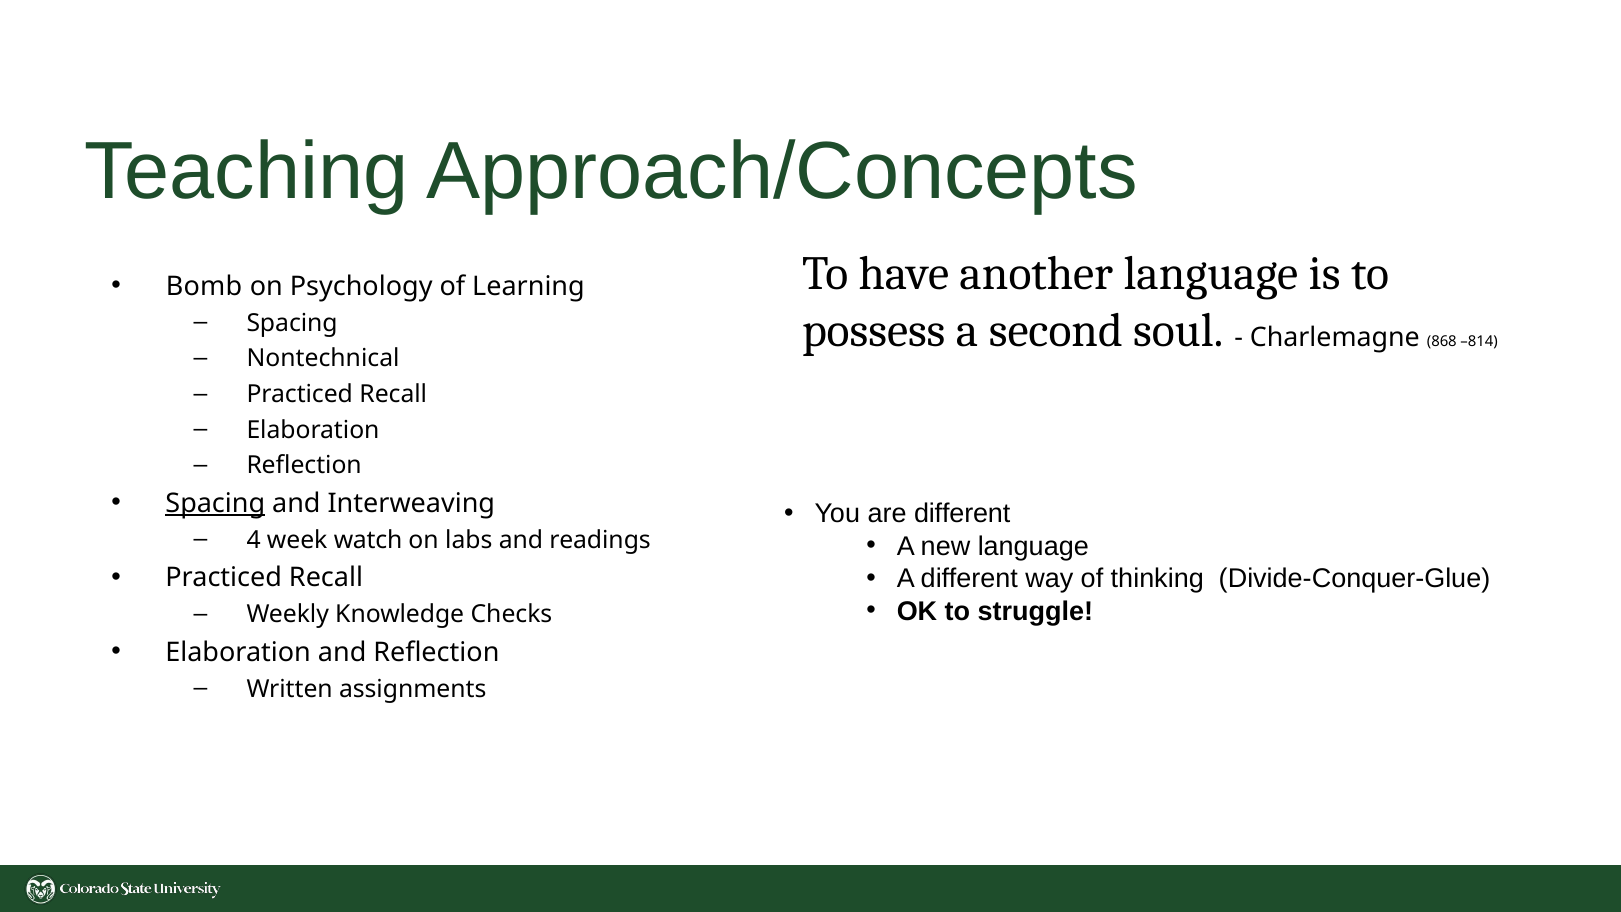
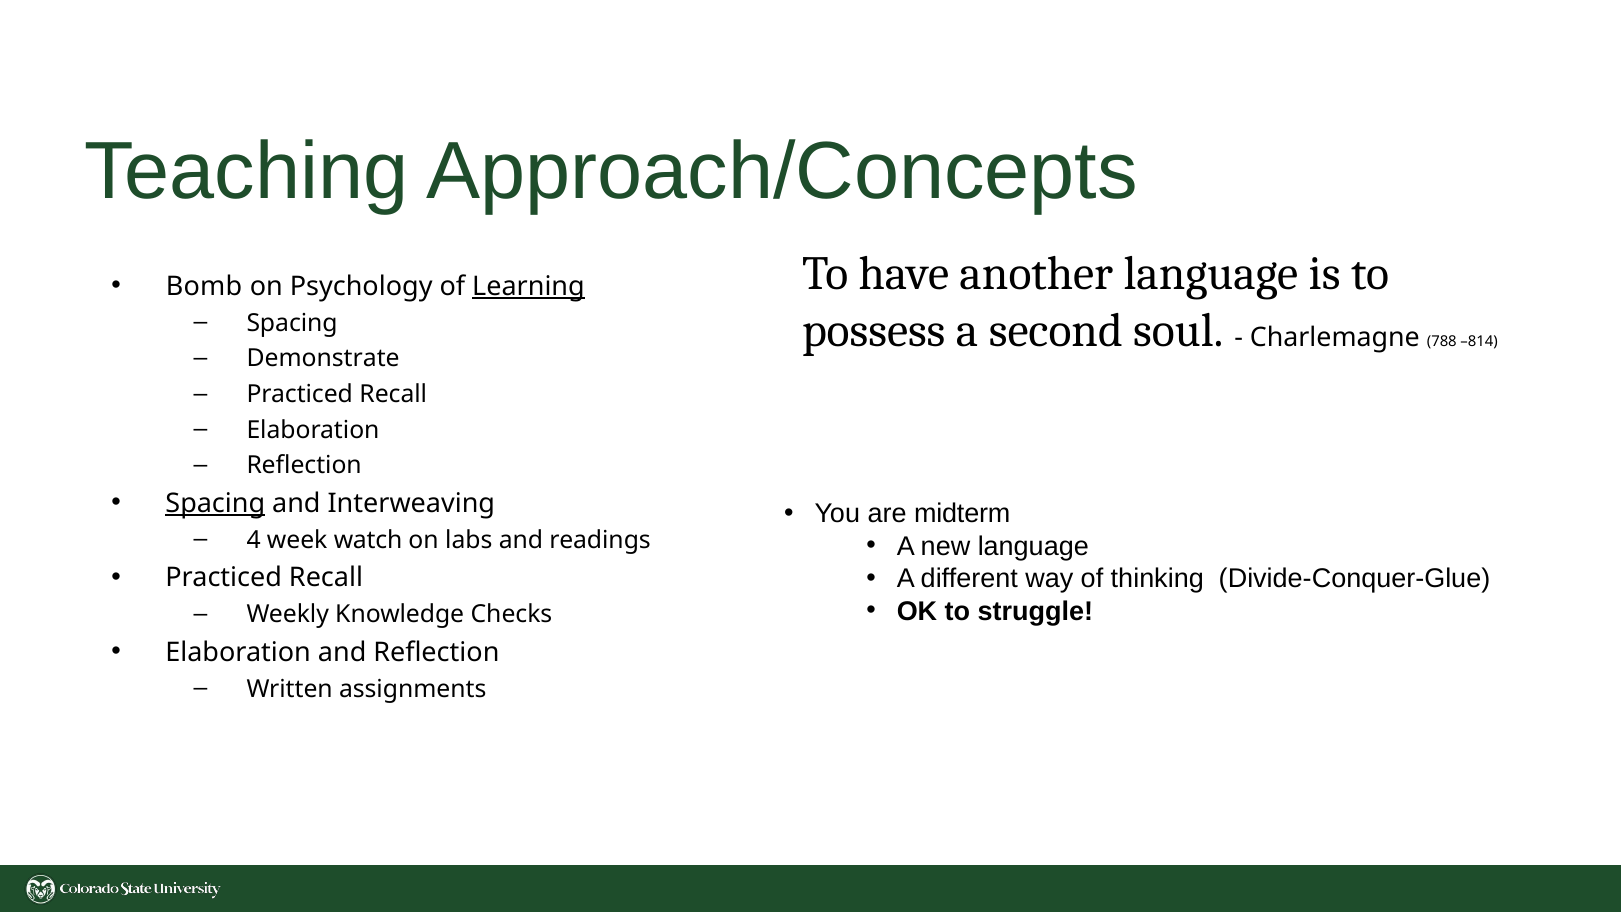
Learning underline: none -> present (528, 286)
868: 868 -> 788 (1442, 342)
Nontechnical: Nontechnical -> Demonstrate (323, 359)
are different: different -> midterm (962, 514)
